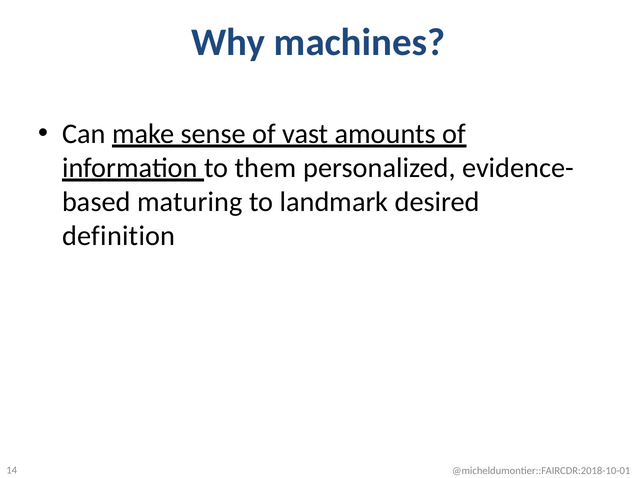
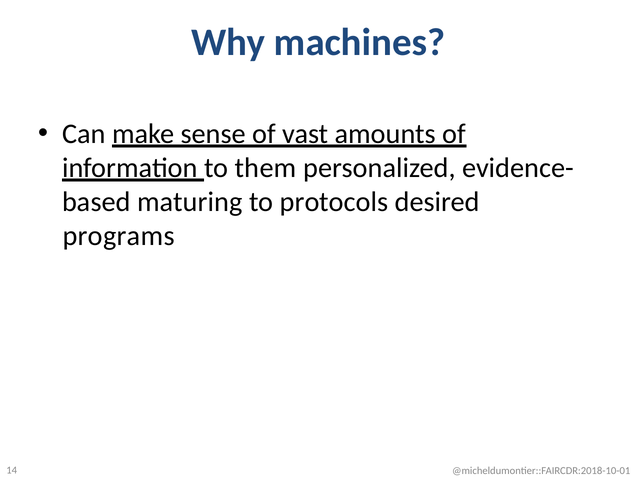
landmark: landmark -> protocols (334, 202)
definition: definition -> programs (119, 236)
